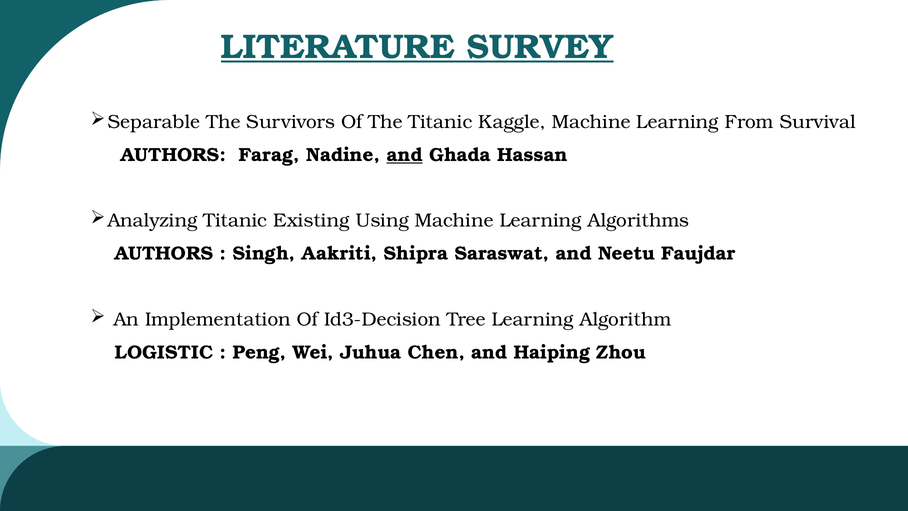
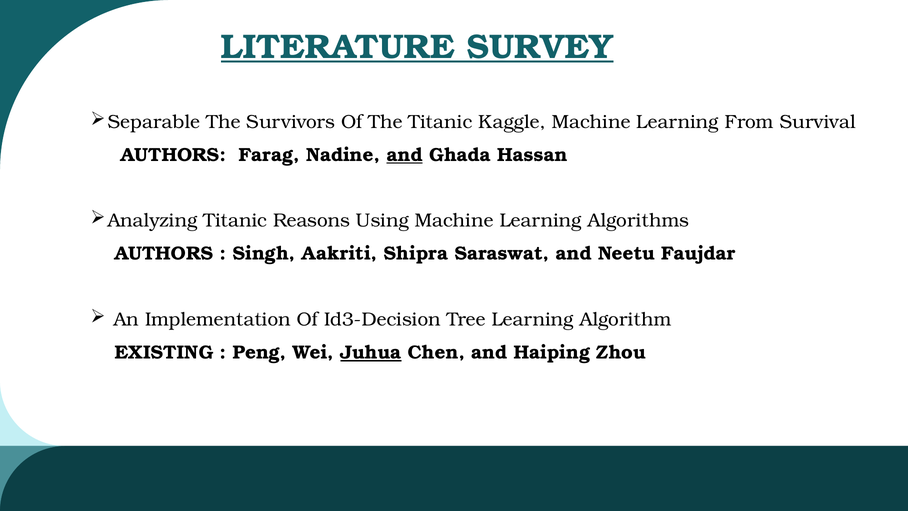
Existing: Existing -> Reasons (312, 221)
LOGISTIC: LOGISTIC -> EXISTING (164, 352)
Juhua underline: none -> present (371, 352)
